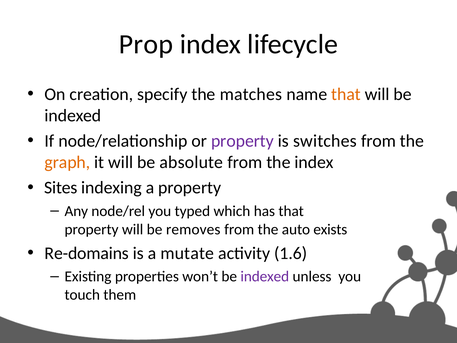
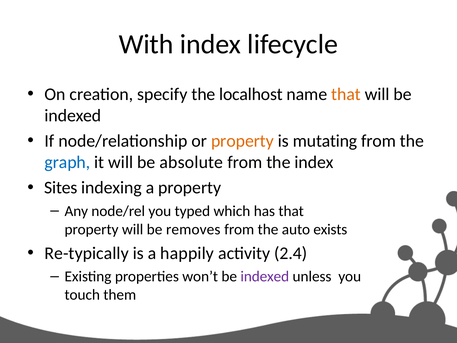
Prop: Prop -> With (146, 44)
matches: matches -> localhost (251, 94)
property colour: purple -> orange (242, 141)
switches: switches -> mutating (325, 141)
graph colour: orange -> blue (67, 162)
Re-domains: Re-domains -> Re-typically (87, 253)
mutate: mutate -> happily (187, 253)
1.6: 1.6 -> 2.4 (291, 253)
